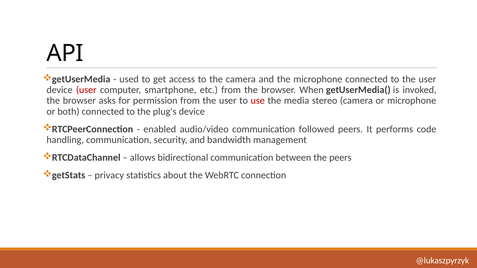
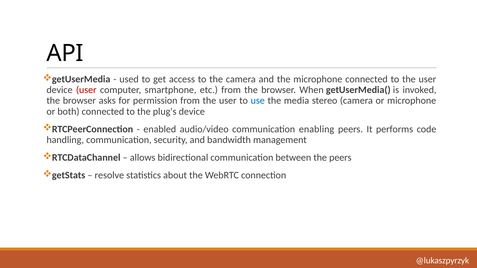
use colour: red -> blue (258, 101)
followed: followed -> enabling (317, 129)
privacy: privacy -> resolve (109, 175)
